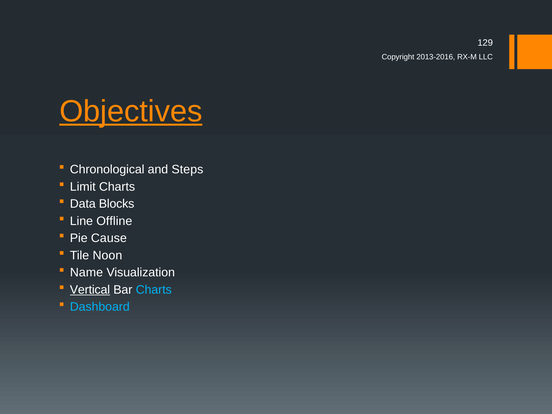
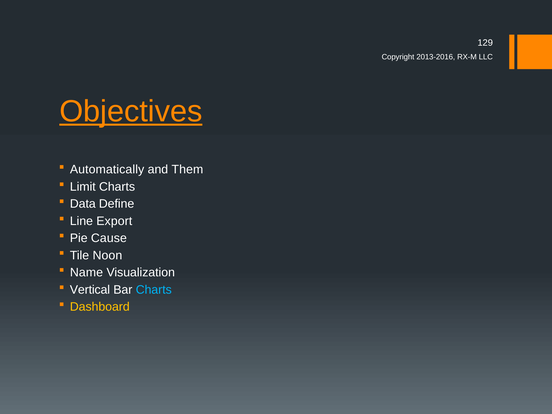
Chronological: Chronological -> Automatically (107, 170)
Steps: Steps -> Them (187, 170)
Blocks: Blocks -> Define (117, 204)
Offline: Offline -> Export (114, 221)
Vertical underline: present -> none (90, 290)
Dashboard colour: light blue -> yellow (100, 307)
